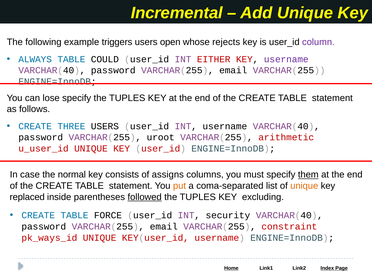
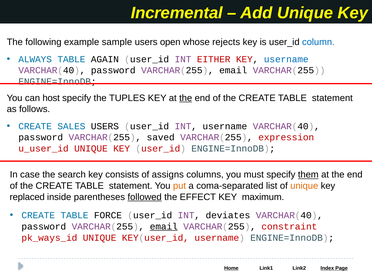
triggers: triggers -> sample (117, 42)
column colour: purple -> blue (318, 42)
COULD: COULD -> AGAIN (105, 59)
username colour: purple -> blue (286, 59)
lose: lose -> host (51, 98)
the underline: none -> present (186, 98)
THREE: THREE -> SALES (71, 126)
uroot: uroot -> saved (161, 137)
arithmetic: arithmetic -> expression (286, 137)
normal: normal -> search (72, 175)
TUPLES: TUPLES -> EFFECT (198, 197)
excluding: excluding -> maximum (263, 197)
security: security -> deviates (228, 215)
email underline: none -> present (164, 227)
